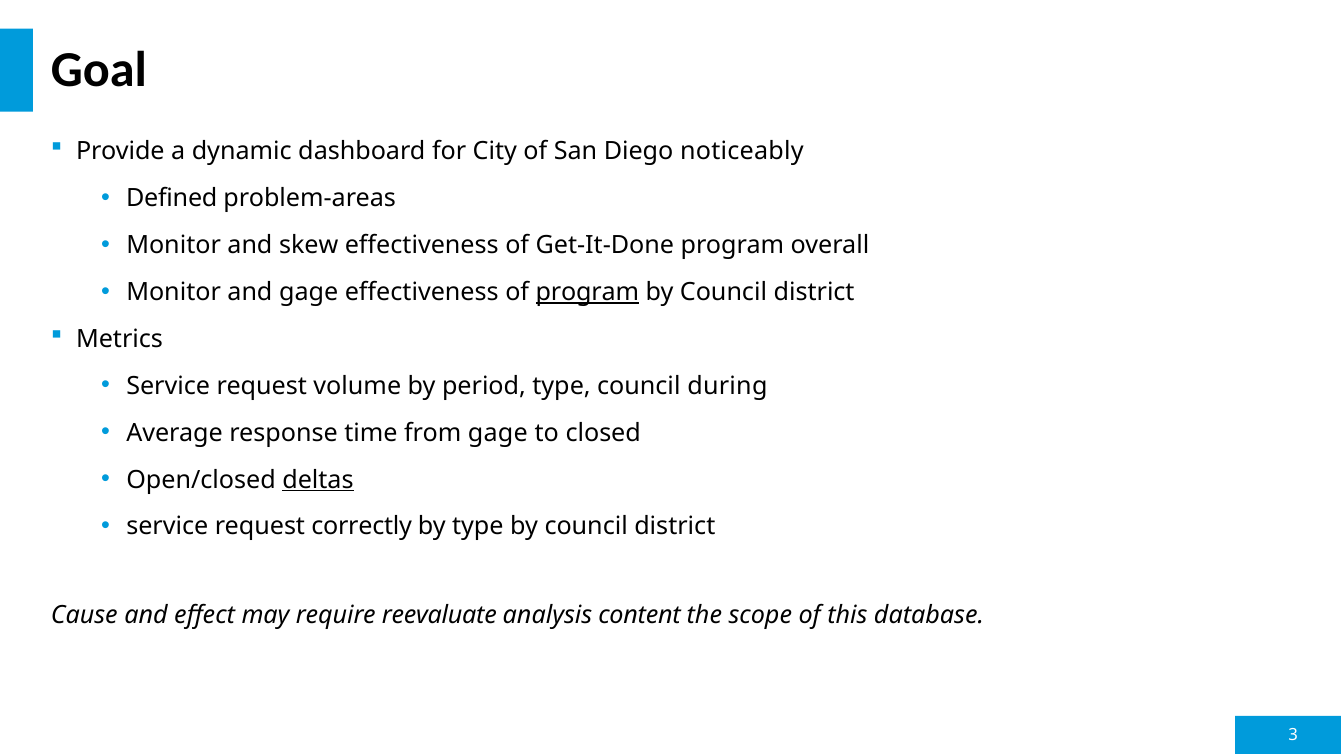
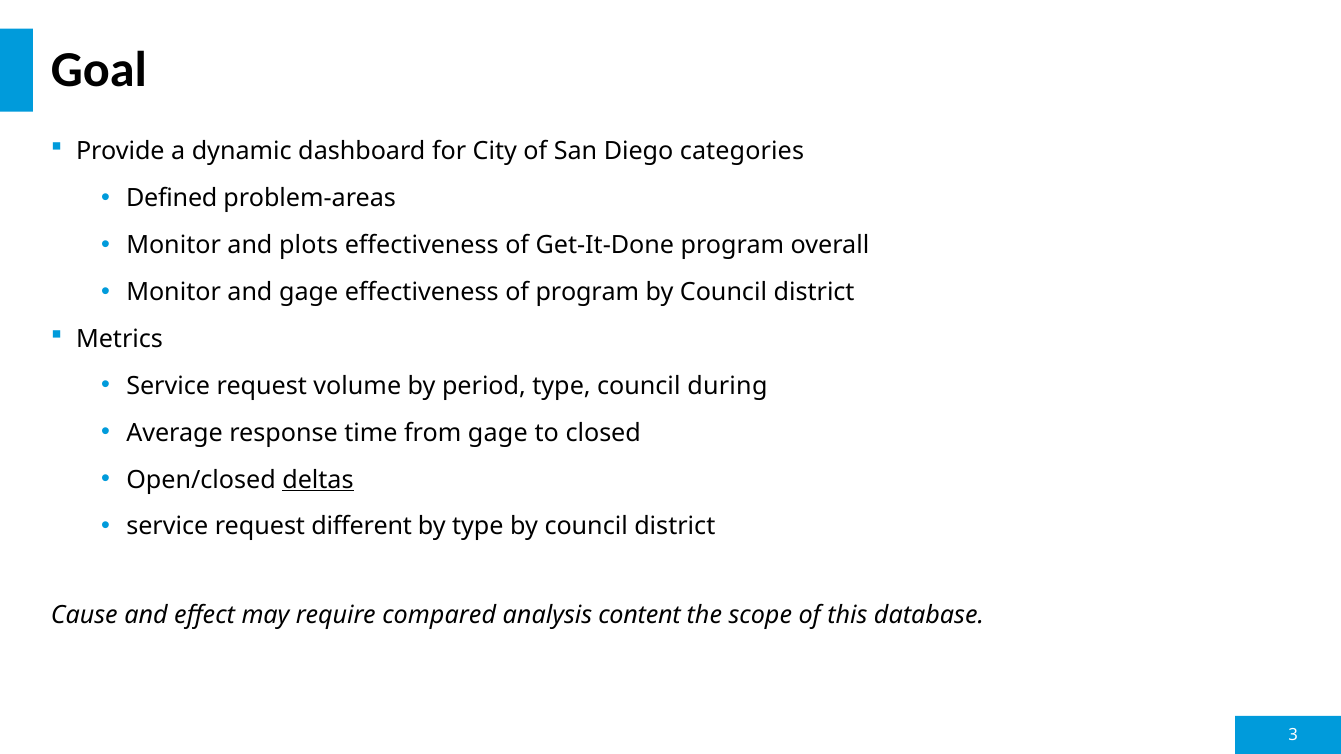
noticeably: noticeably -> categories (742, 152)
skew: skew -> plots (309, 245)
program underline: present -> none (587, 292)
correctly: correctly -> different (362, 527)
reevaluate: reevaluate -> compared (439, 615)
